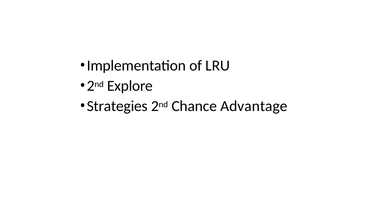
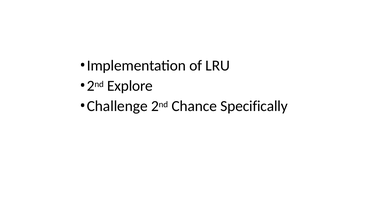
Strategies: Strategies -> Challenge (117, 106)
Advantage: Advantage -> Specifically (254, 106)
